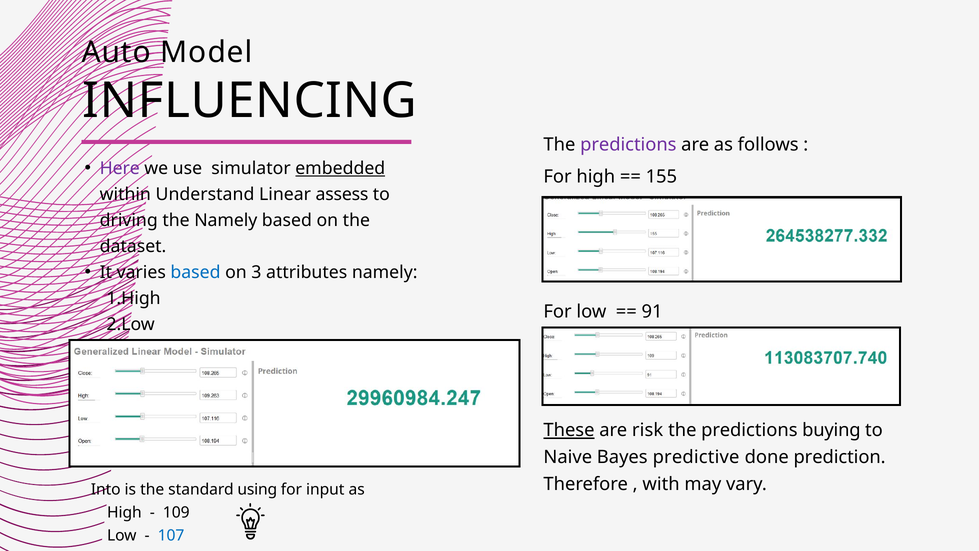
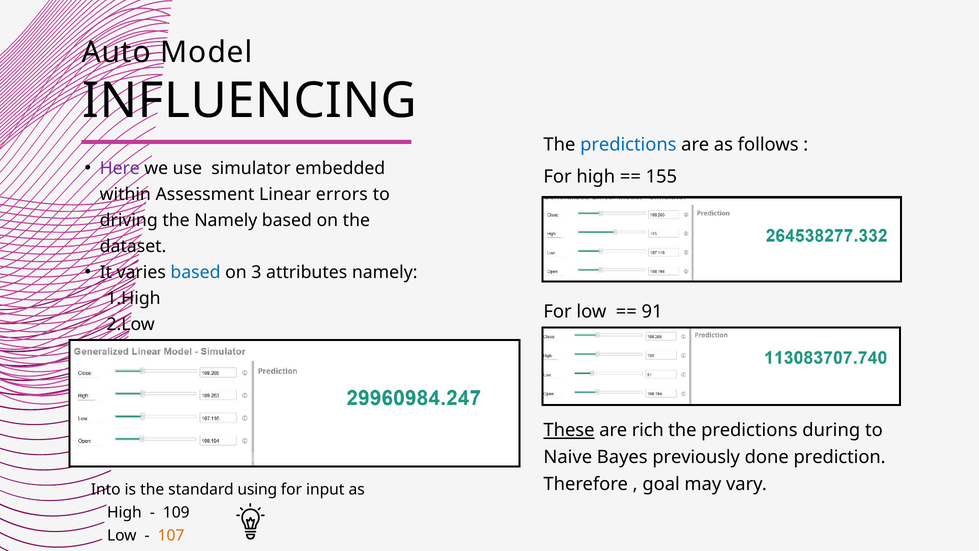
predictions colour: purple -> blue (628, 145)
embedded underline: present -> none (340, 168)
Understand: Understand -> Assessment (205, 194)
assess: assess -> errors (342, 194)
risk: risk -> rich (648, 430)
buying: buying -> during (831, 430)
predictive: predictive -> previously (696, 457)
with: with -> goal (661, 484)
107 colour: blue -> orange (171, 535)
